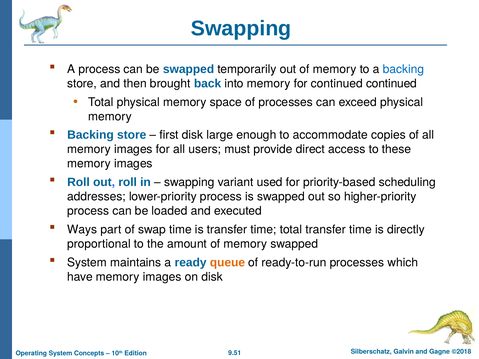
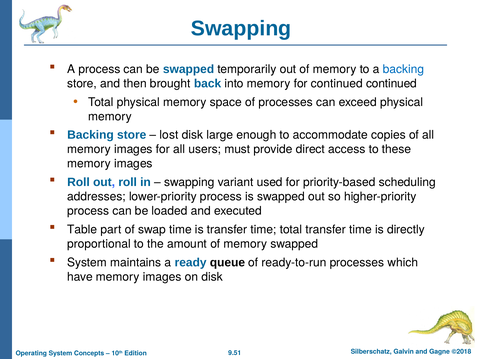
first: first -> lost (169, 135)
Ways: Ways -> Table (82, 230)
queue colour: orange -> black (227, 263)
